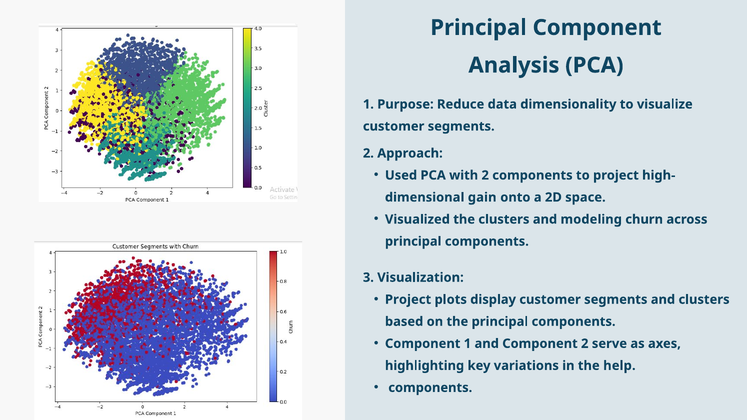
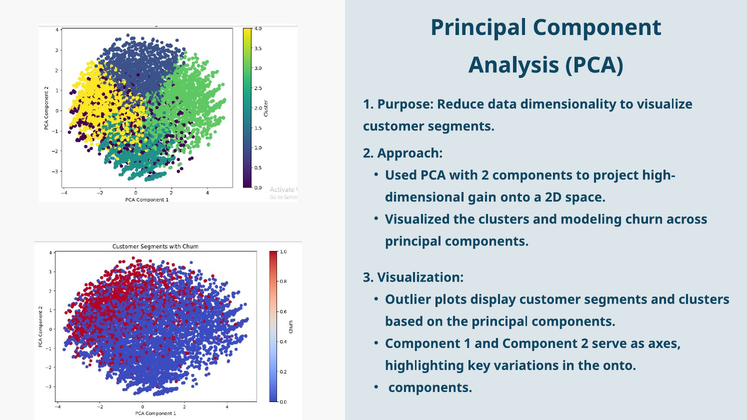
Project: Project -> Outlier (408, 300)
the help: help -> onto (620, 366)
